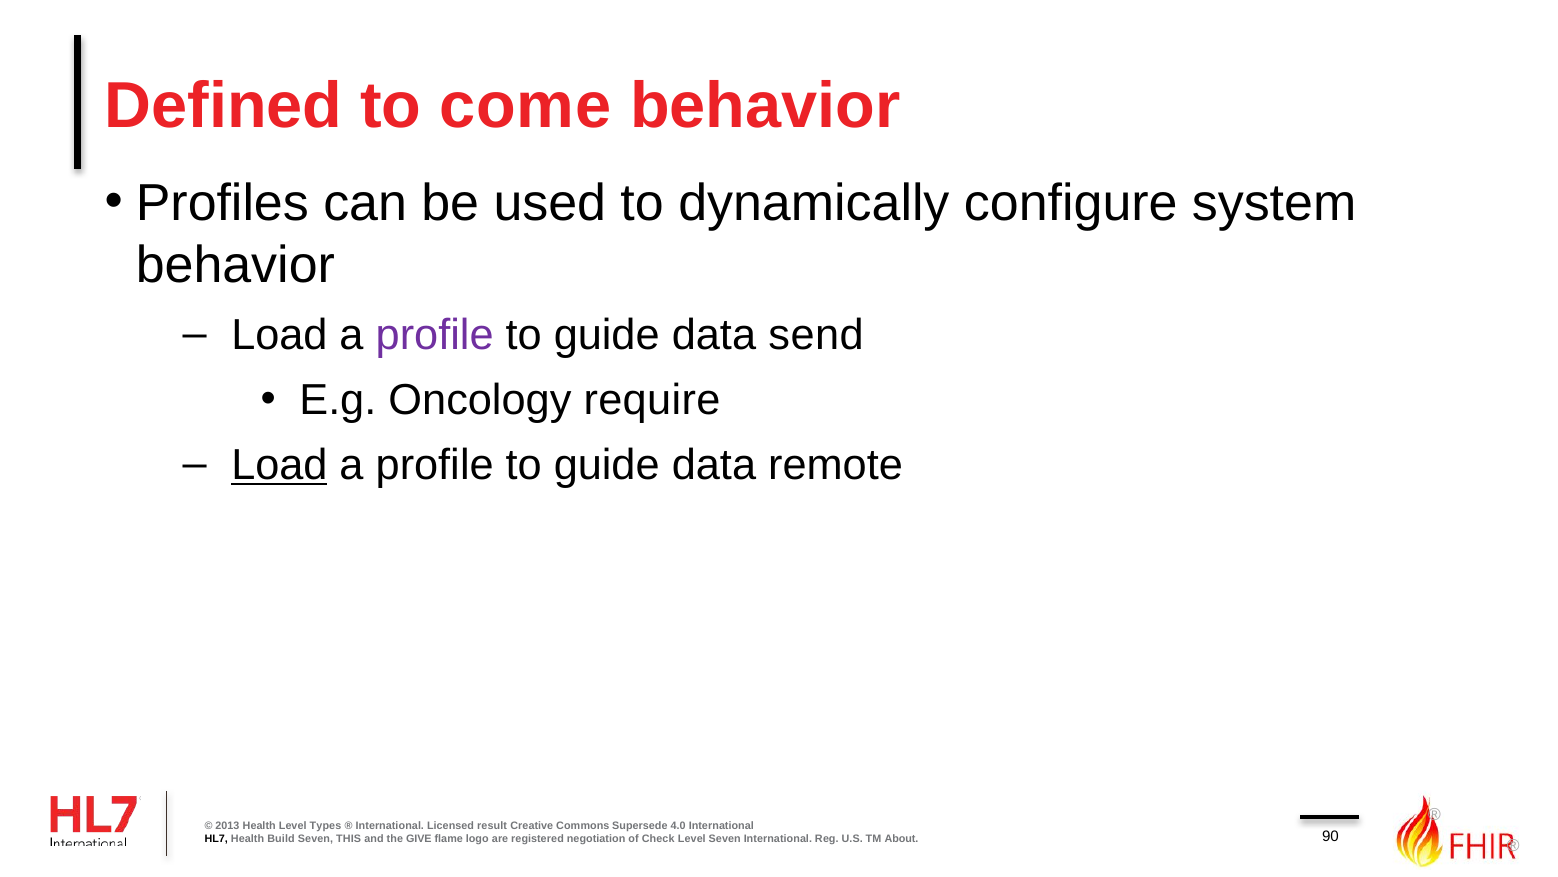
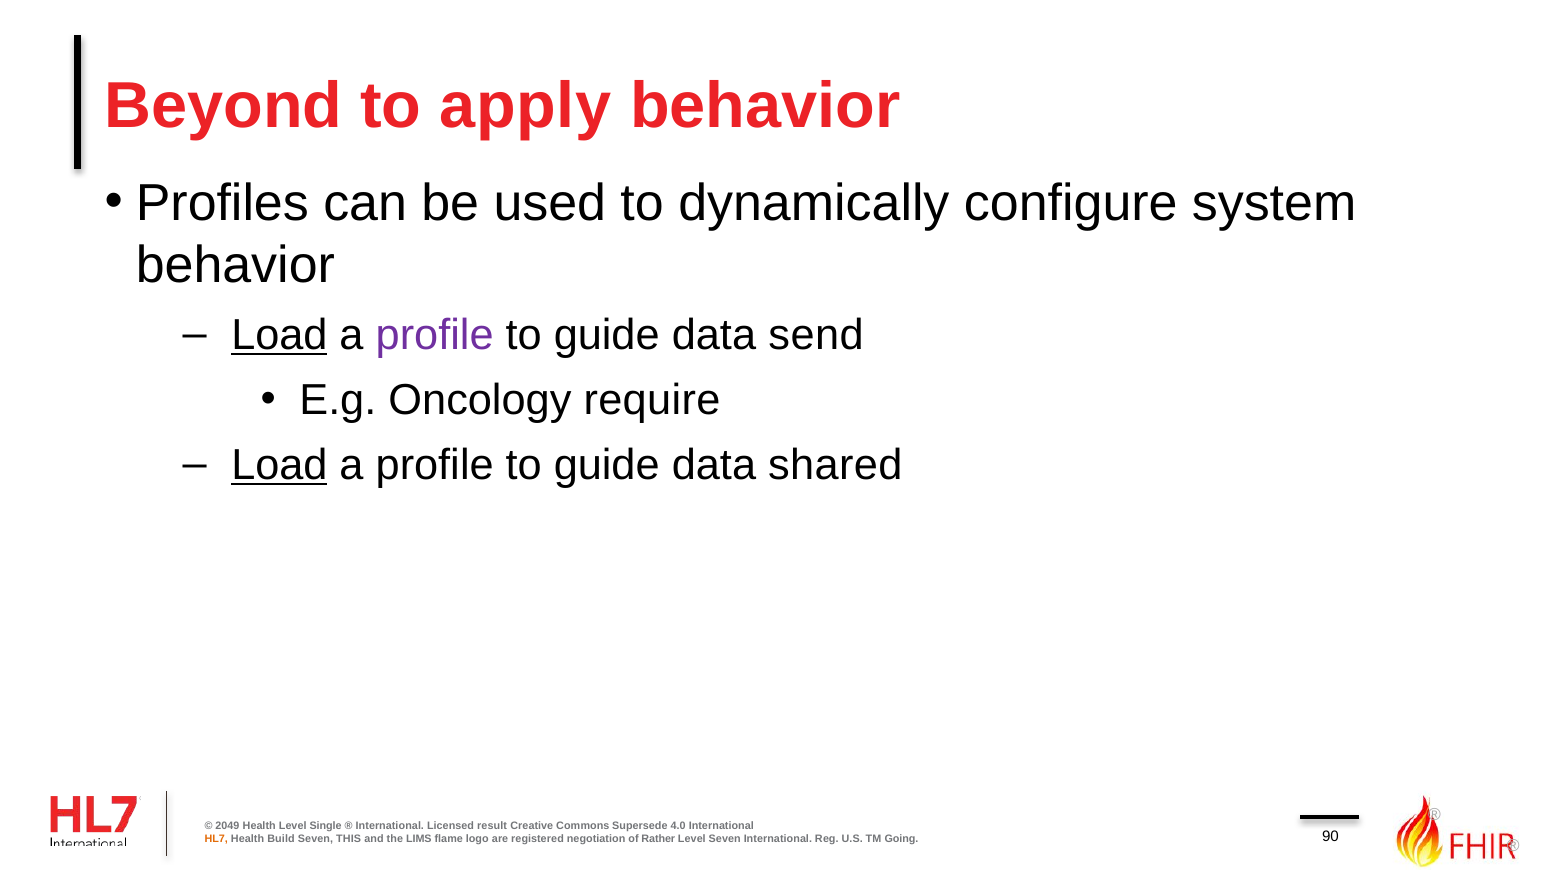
Defined: Defined -> Beyond (223, 106)
come: come -> apply (526, 106)
Load underline: none -> present (279, 335)
remote: remote -> shared (835, 465)
2013: 2013 -> 2049 (227, 825)
Types: Types -> Single (326, 825)
HL7 colour: black -> orange (216, 838)
GIVE: GIVE -> LIMS (419, 838)
Check: Check -> Rather (658, 838)
About: About -> Going (902, 838)
